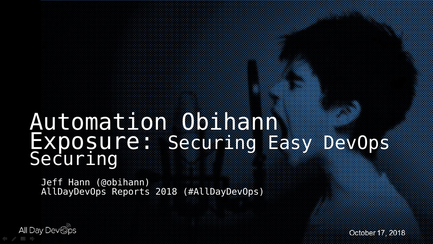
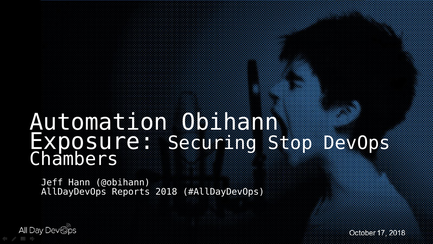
Easy: Easy -> Stop (290, 143)
Securing: Securing -> Chambers (74, 159)
